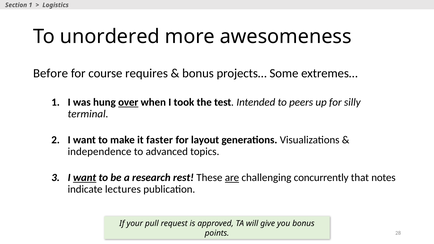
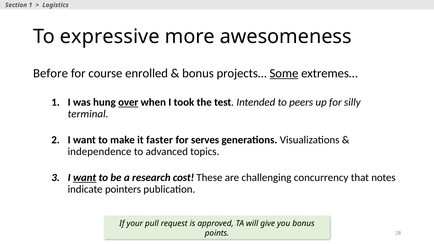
unordered: unordered -> expressive (110, 36)
requires: requires -> enrolled (147, 73)
Some underline: none -> present (284, 73)
layout: layout -> serves (205, 140)
rest: rest -> cost (183, 178)
are underline: present -> none (232, 178)
concurrently: concurrently -> concurrency (321, 178)
lectures: lectures -> pointers (123, 189)
